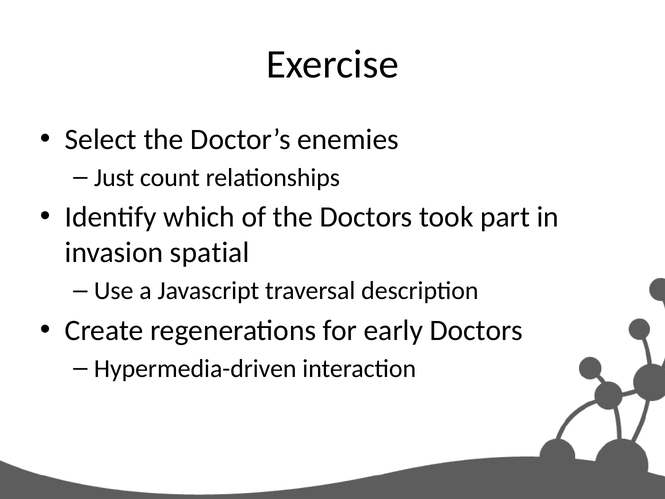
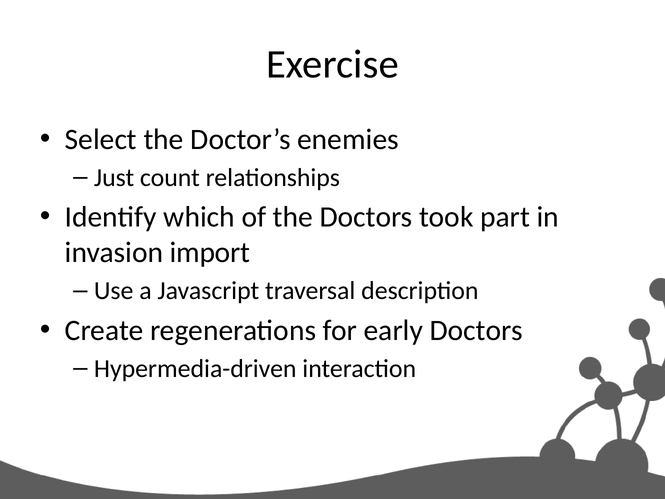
spatial: spatial -> import (210, 253)
